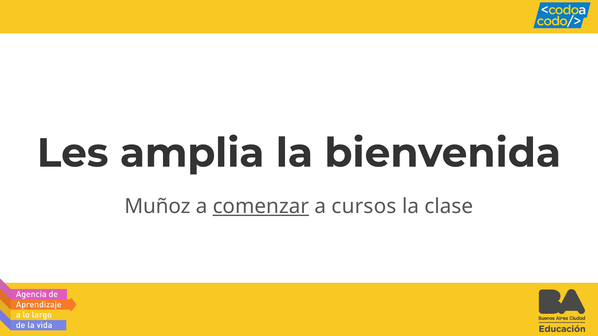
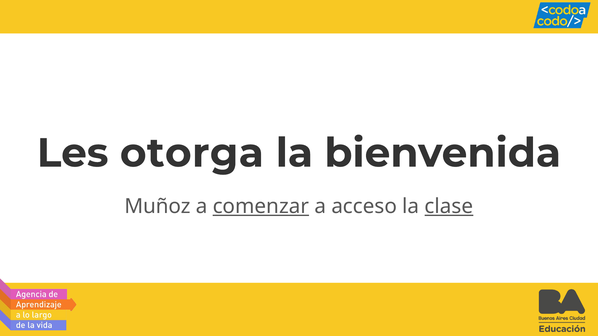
amplia: amplia -> otorga (192, 153)
cursos: cursos -> acceso (364, 207)
clase underline: none -> present (449, 207)
